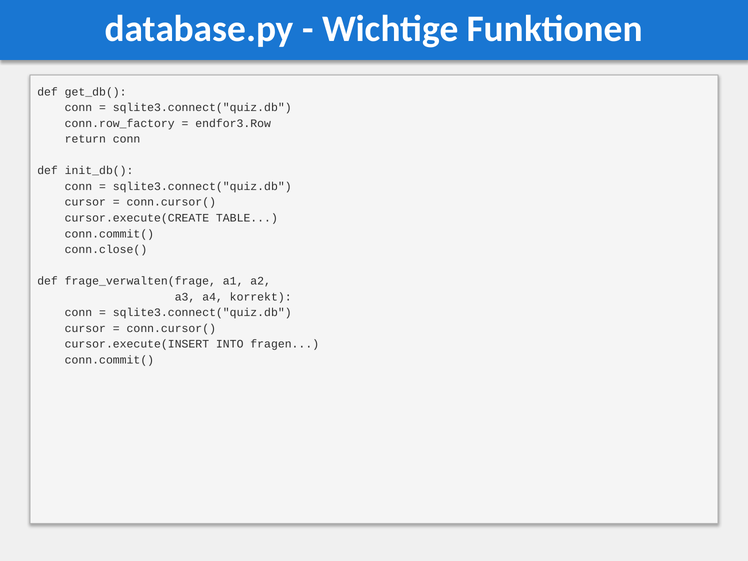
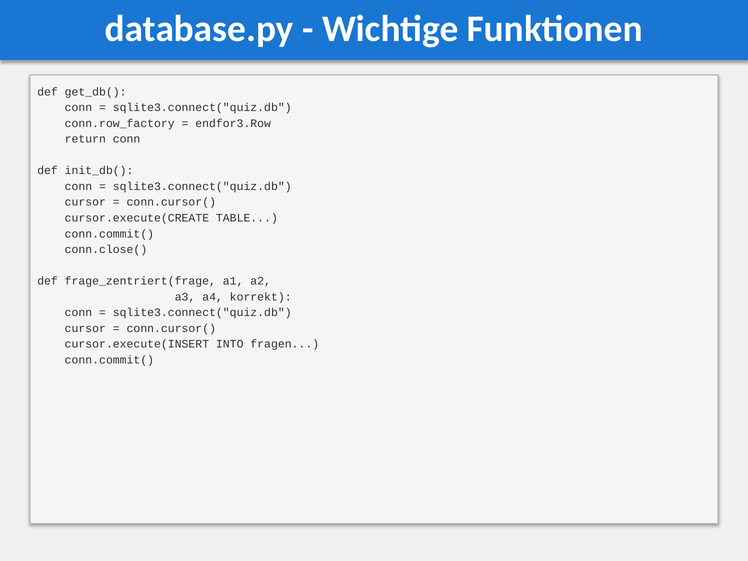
frage_verwalten(frage: frage_verwalten(frage -> frage_zentriert(frage (140, 281)
